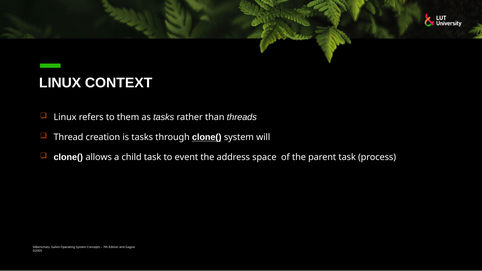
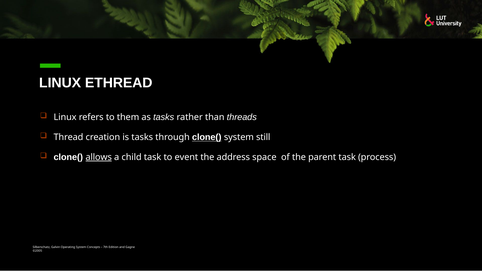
CONTEXT: CONTEXT -> ETHREAD (119, 83)
will: will -> still (263, 137)
allows underline: none -> present (99, 157)
